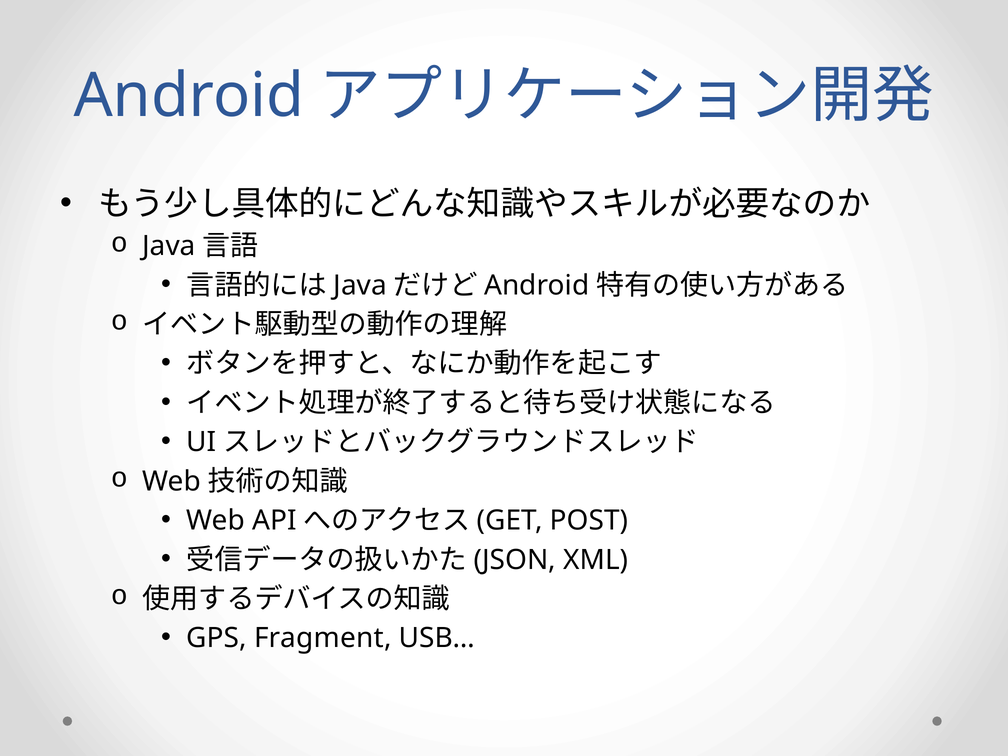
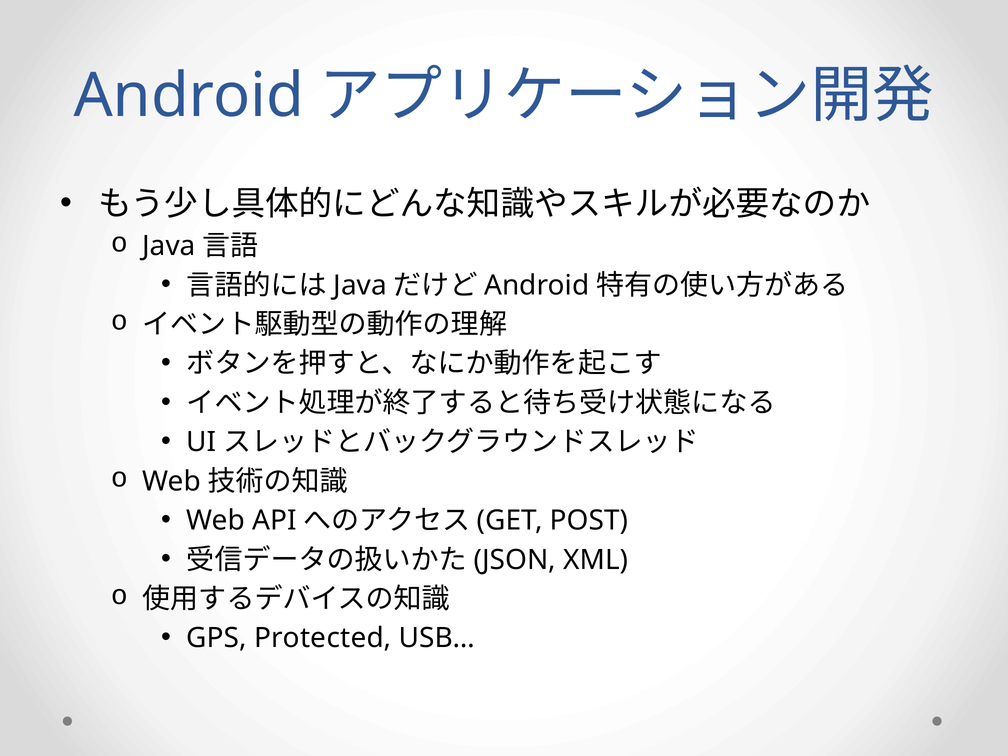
Fragment: Fragment -> Protected (323, 638)
